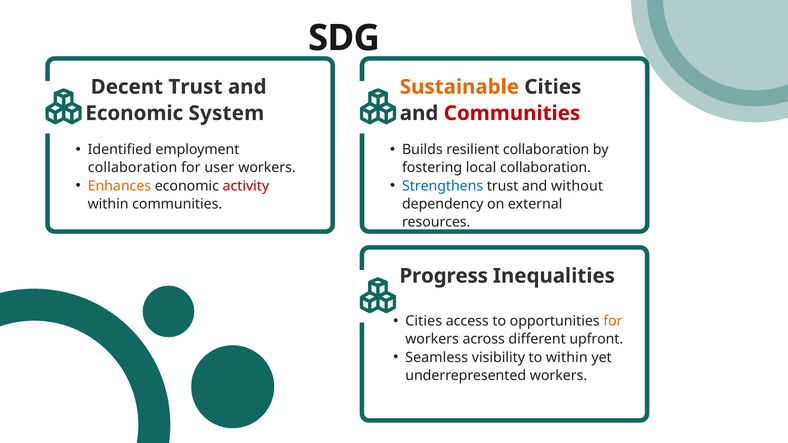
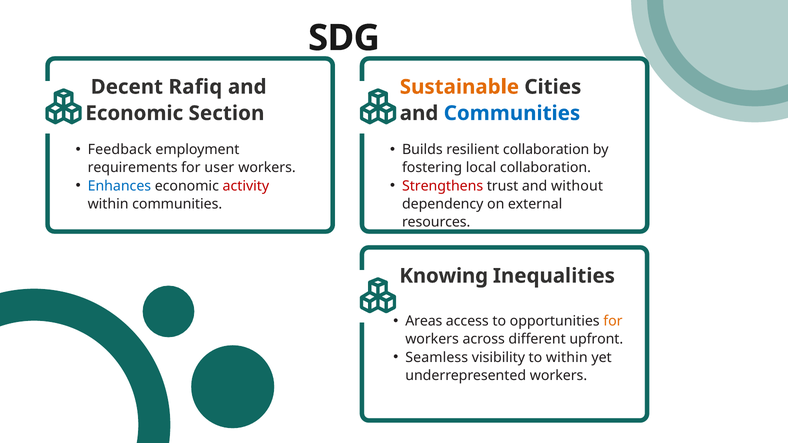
Decent Trust: Trust -> Rafiq (195, 87)
System: System -> Section (226, 113)
Communities colour: red -> blue (512, 113)
Identified: Identified -> Feedback (120, 150)
collaboration: collaboration -> requirements (133, 168)
Enhances colour: orange -> blue (119, 186)
Strengthens colour: blue -> red (443, 186)
Progress: Progress -> Knowing (444, 276)
Cities: Cities -> Areas (424, 321)
